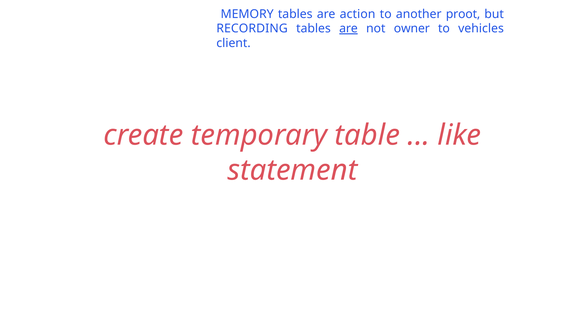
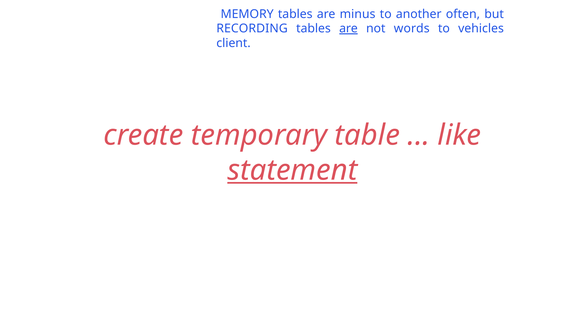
action: action -> minus (358, 14)
proot: proot -> often (463, 14)
owner: owner -> words (412, 29)
statement underline: none -> present (292, 170)
